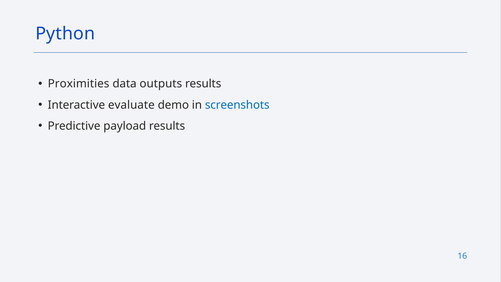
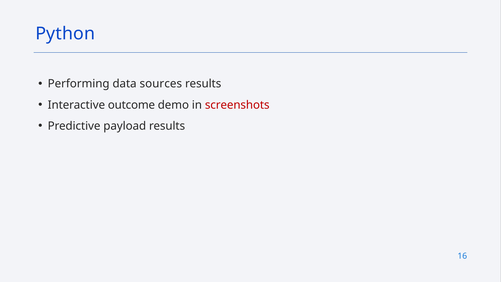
Proximities: Proximities -> Performing (79, 84)
outputs: outputs -> sources (161, 84)
evaluate: evaluate -> outcome (131, 105)
screenshots colour: blue -> red (237, 105)
